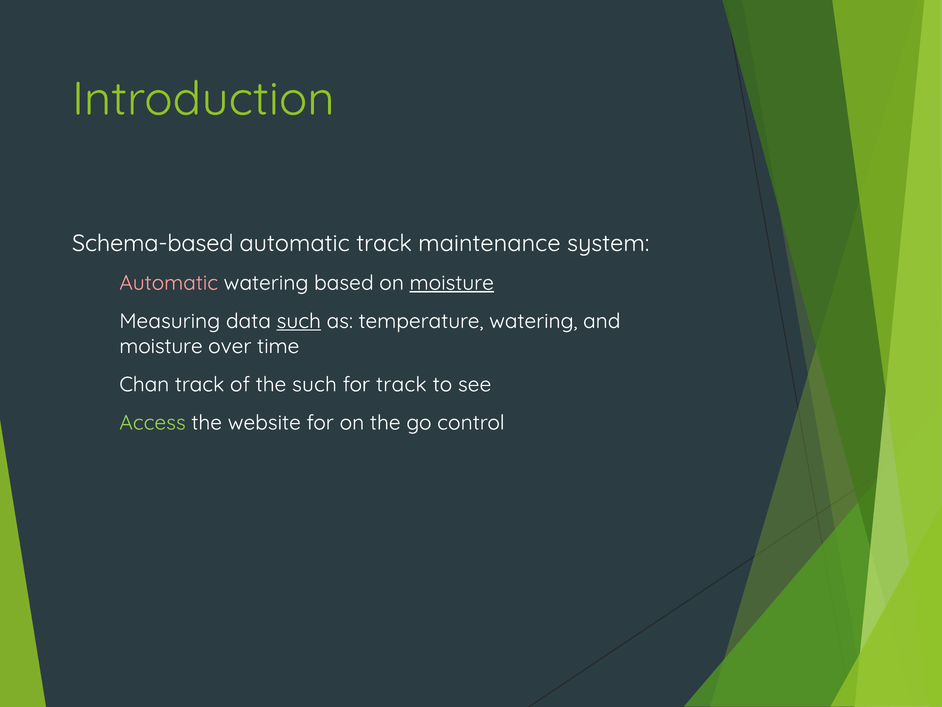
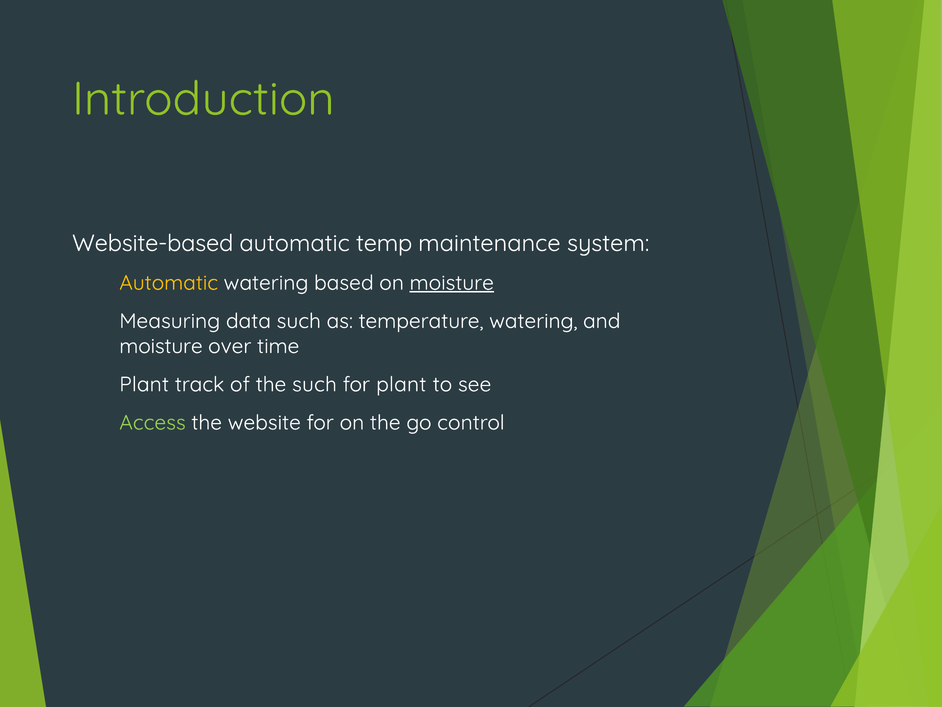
Schema-based: Schema-based -> Website-based (153, 243)
automatic track: track -> temp (384, 243)
Automatic colour: pink -> yellow (169, 283)
such underline: present -> none (299, 321)
Chan: Chan -> Plant (144, 384)
for track: track -> plant (401, 384)
